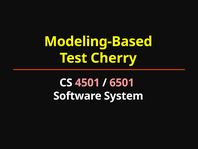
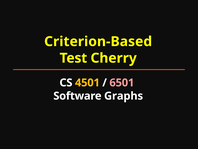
Modeling-Based: Modeling-Based -> Criterion-Based (98, 41)
4501 colour: pink -> yellow (87, 82)
System: System -> Graphs (124, 96)
